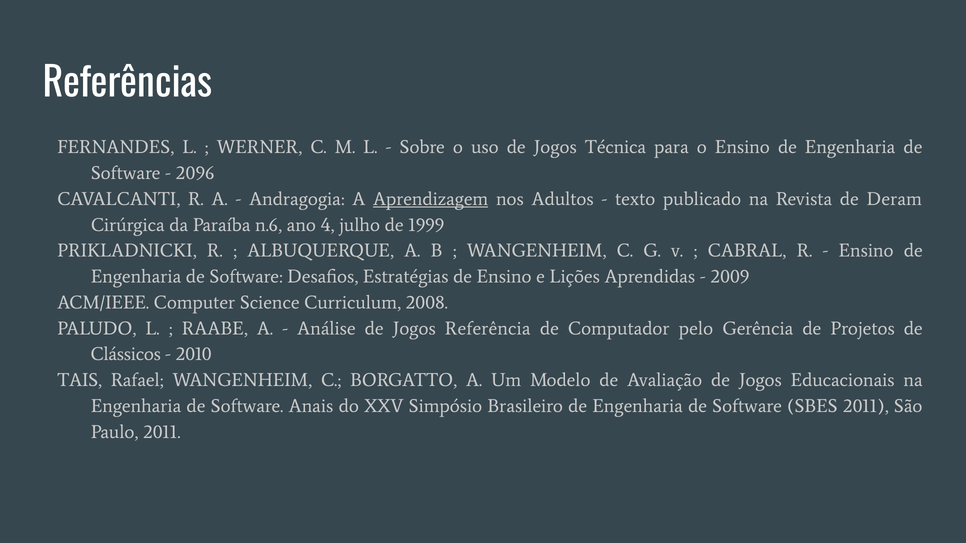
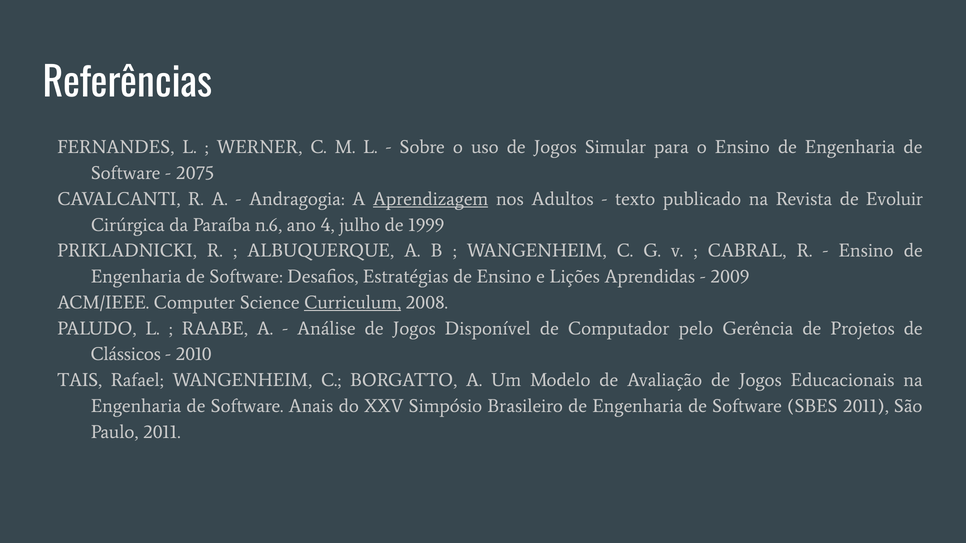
Técnica: Técnica -> Simular (615, 147)
2096: 2096 -> 2075 (195, 173)
Deram: Deram -> Evoluir (895, 199)
Curriculum underline: none -> present (353, 303)
Referência: Referência -> Disponível (488, 329)
